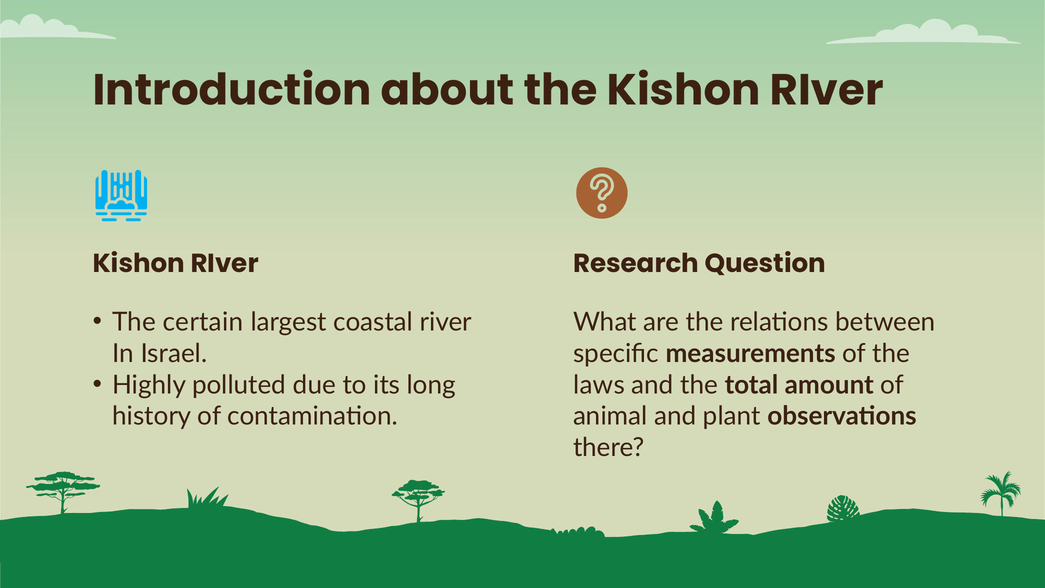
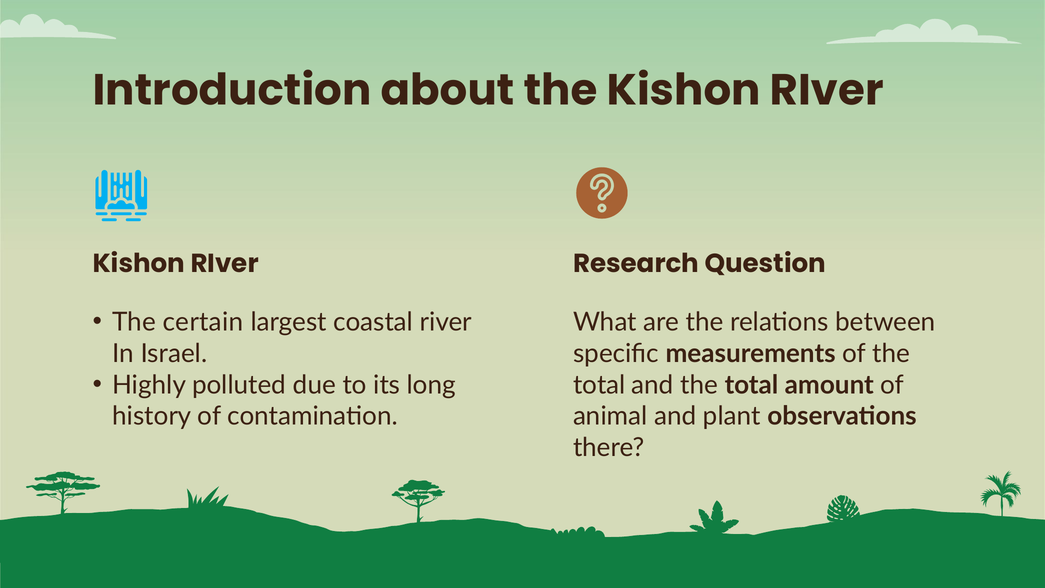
laws: laws -> total (599, 385)
